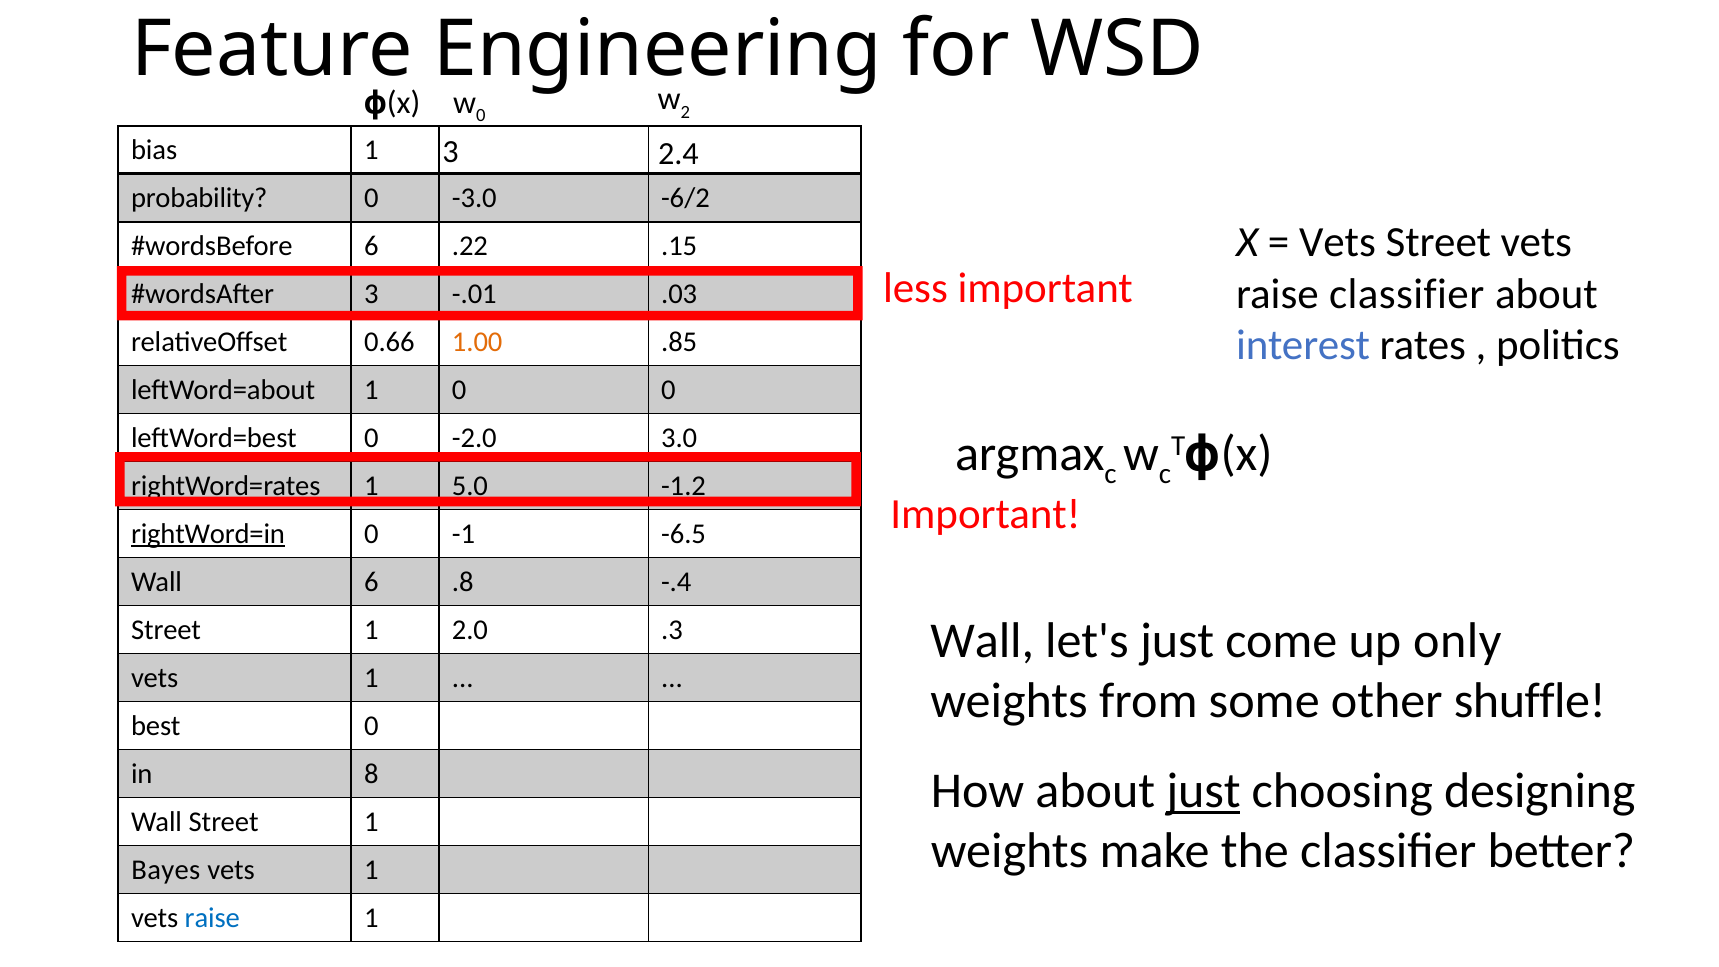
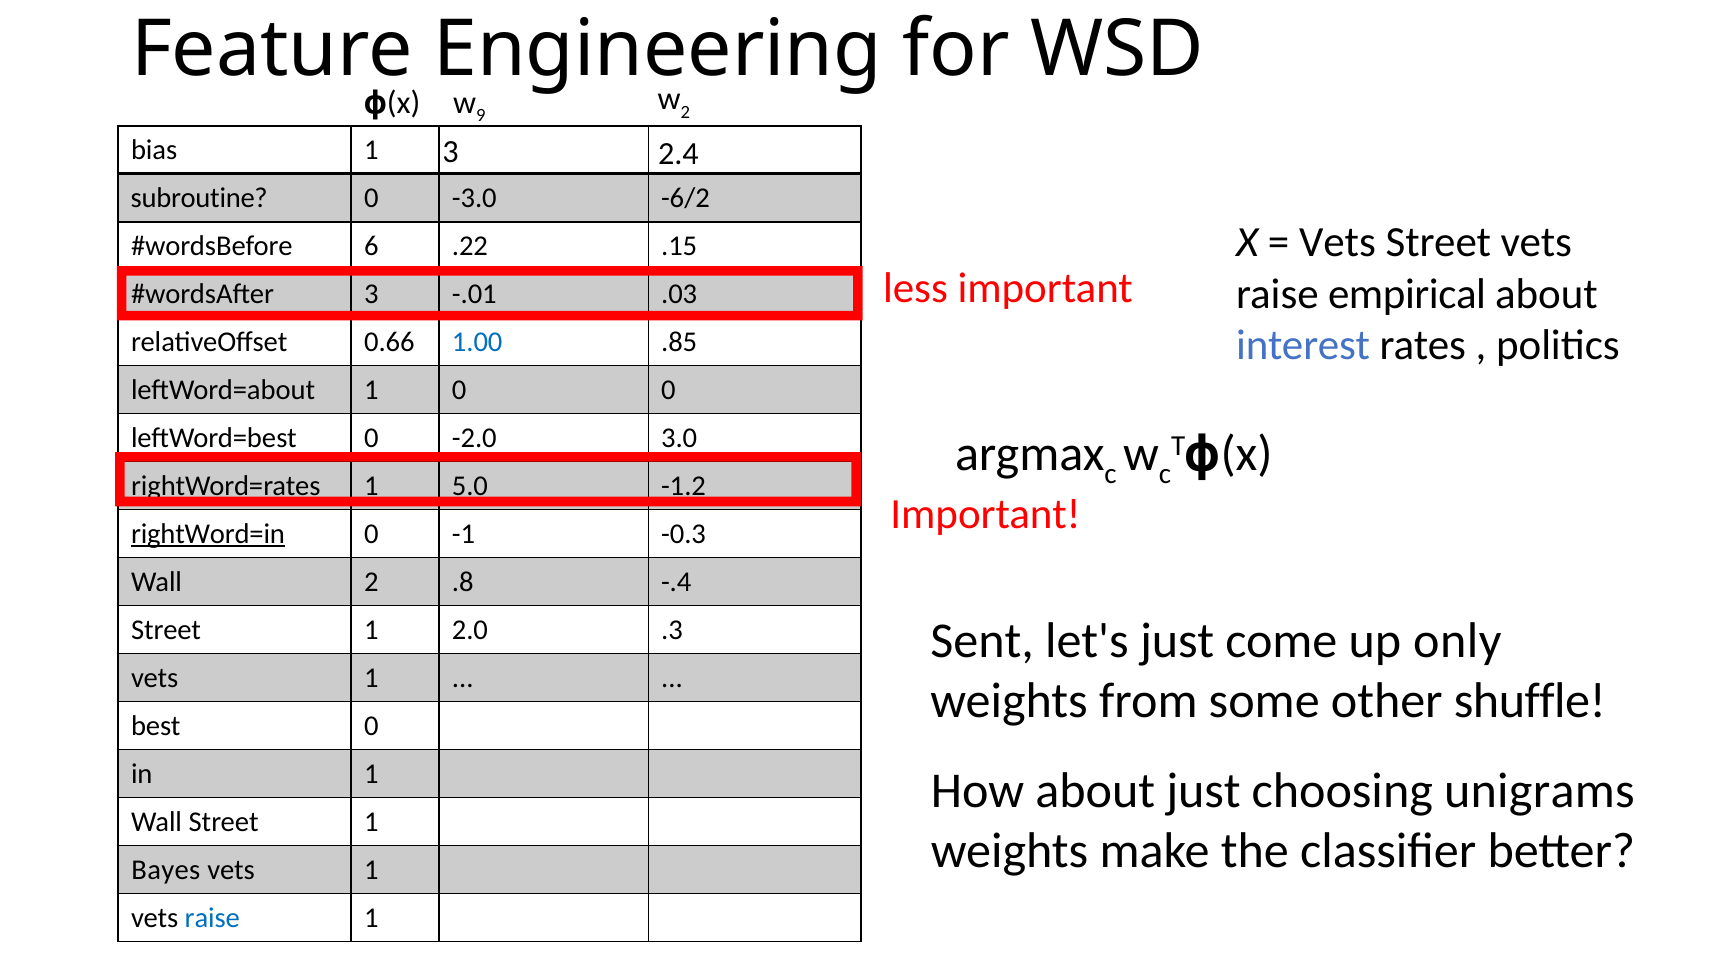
0: 0 -> 9 (481, 115)
probability: probability -> subroutine (199, 198)
raise classifier: classifier -> empirical (1407, 294)
1.00 colour: orange -> blue (477, 342)
-6.5: -6.5 -> -0.3 (684, 534)
Wall 6: 6 -> 2 (371, 582)
Wall: Wall -> Sent (982, 641)
in 8: 8 -> 1 (371, 774)
just underline: present -> none (1203, 791)
designing: designing -> unigrams (1539, 791)
